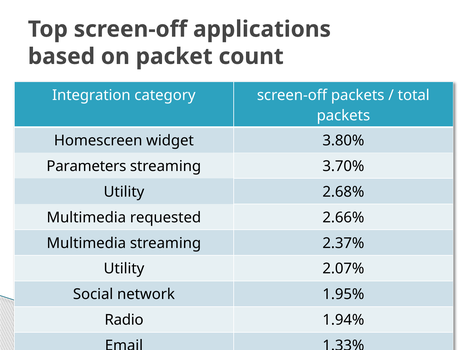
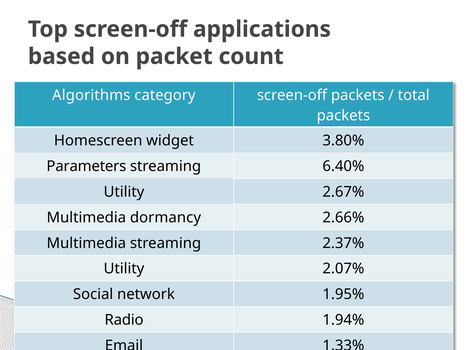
Integration: Integration -> Algorithms (91, 95)
3.70%: 3.70% -> 6.40% (343, 166)
2.68%: 2.68% -> 2.67% (343, 192)
requested: requested -> dormancy (165, 217)
